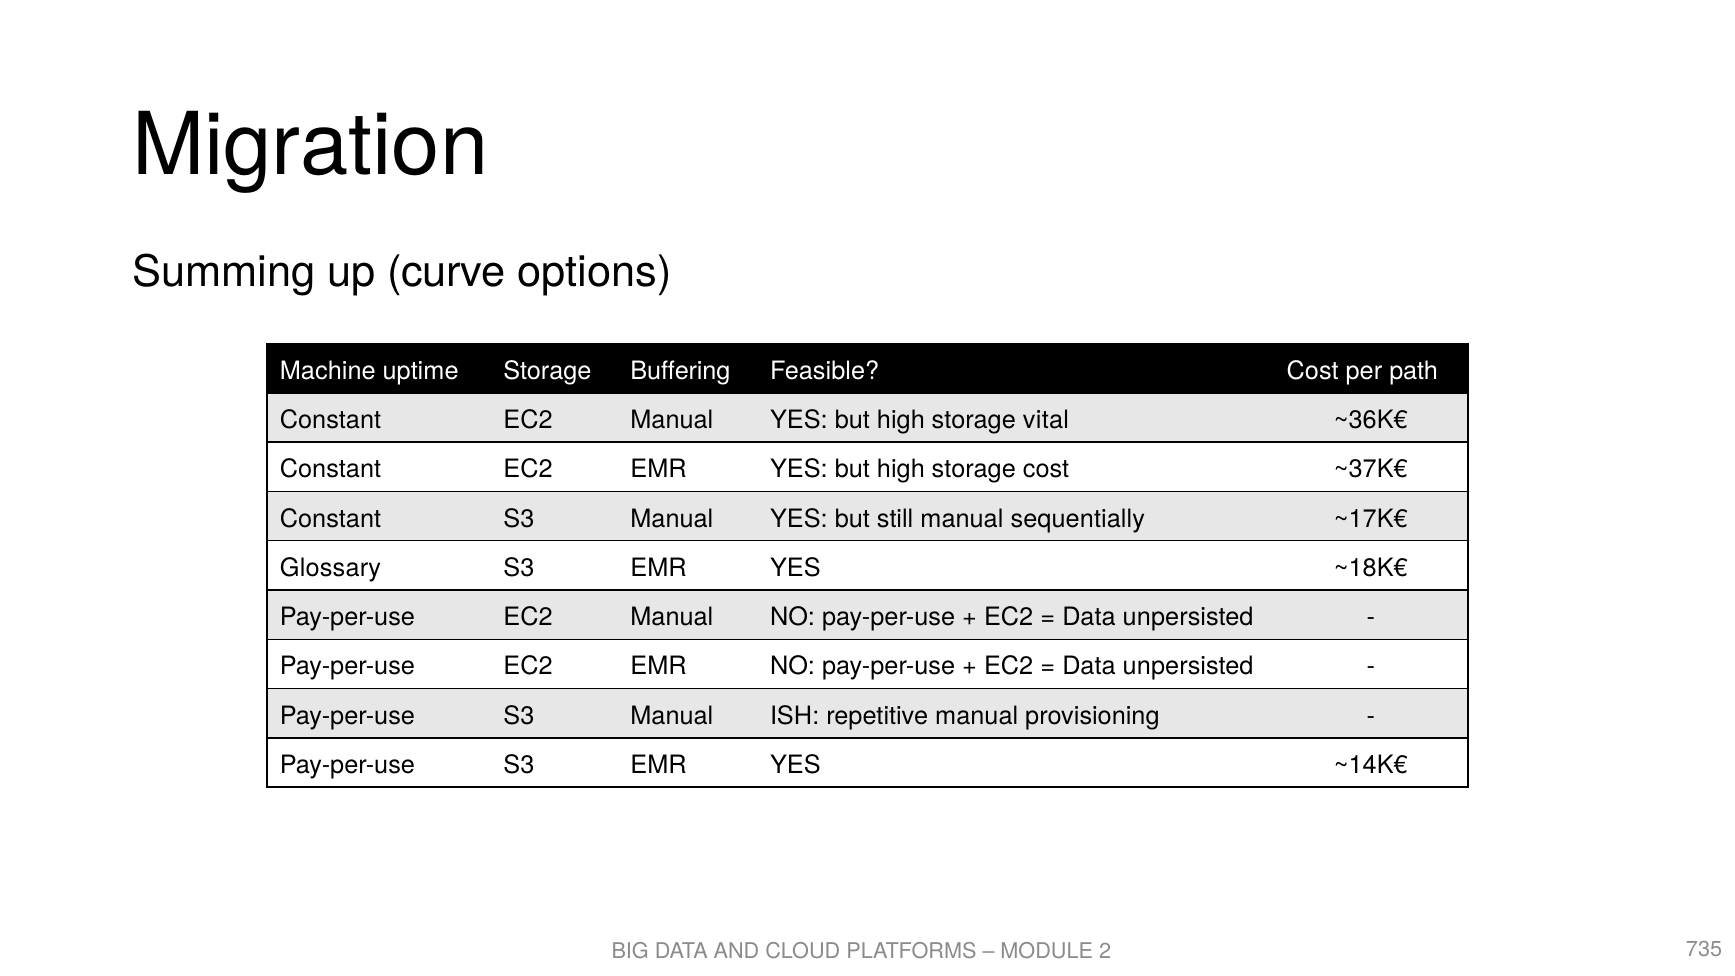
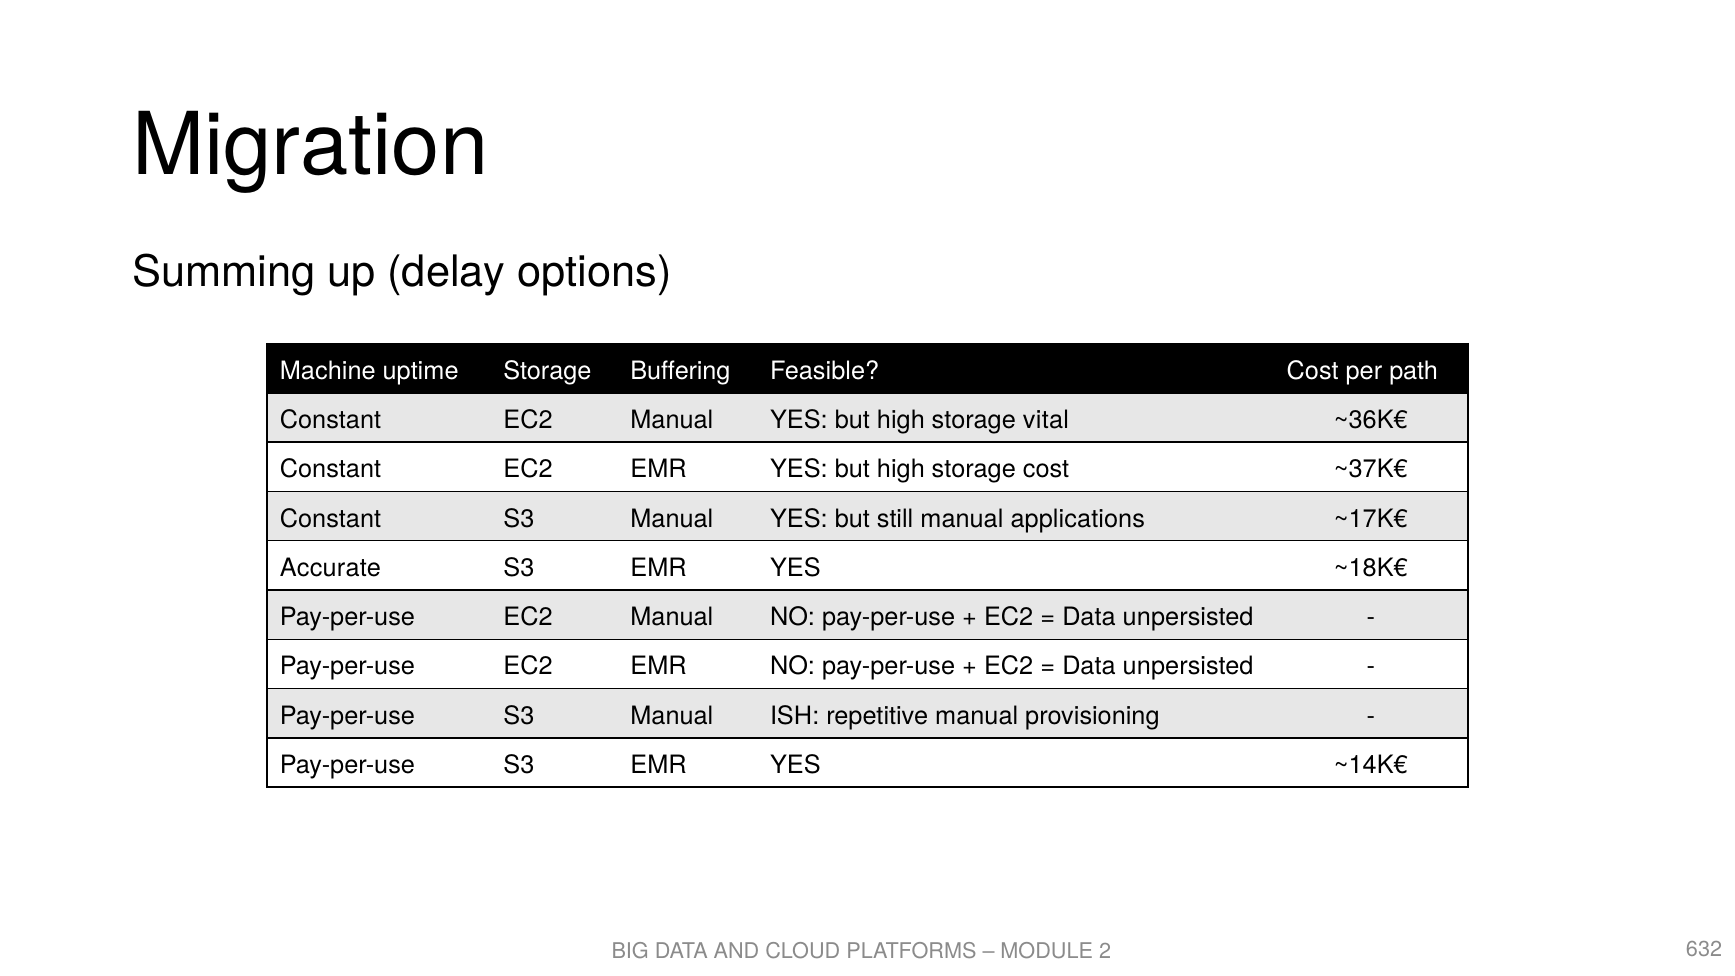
curve: curve -> delay (447, 272)
sequentially: sequentially -> applications (1078, 519)
Glossary: Glossary -> Accurate (330, 568)
735: 735 -> 632 (1704, 949)
